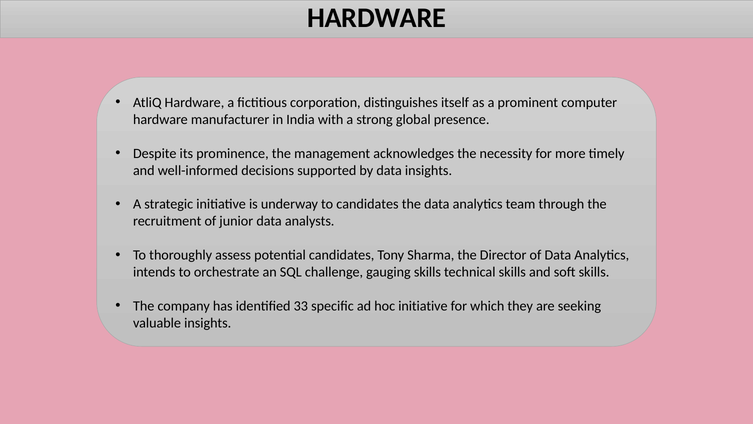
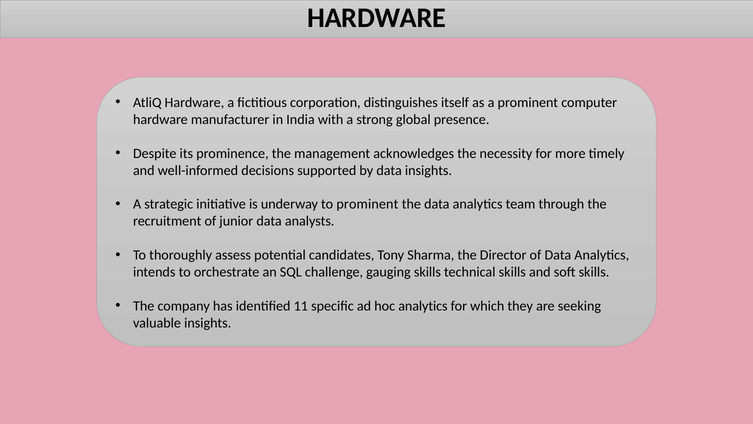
to candidates: candidates -> prominent (367, 204)
33: 33 -> 11 (301, 306)
hoc initiative: initiative -> analytics (423, 306)
